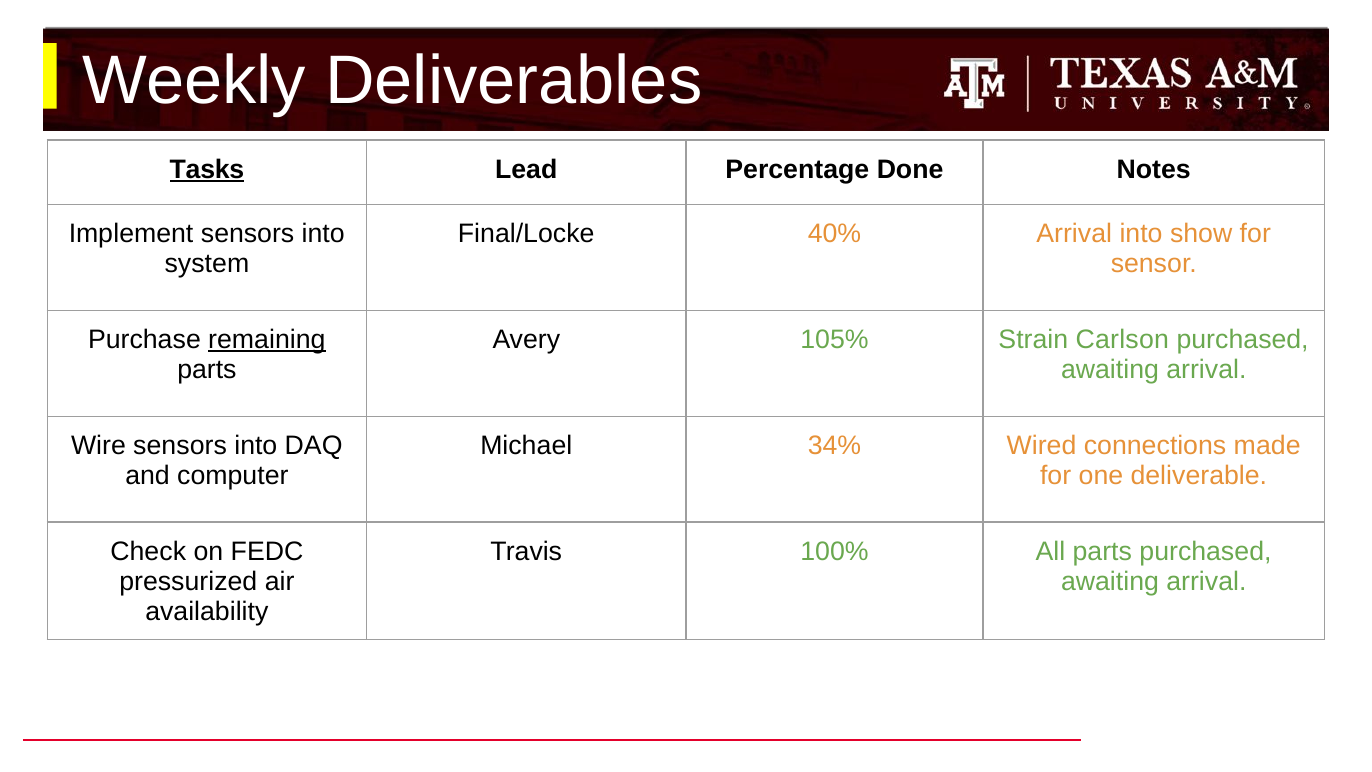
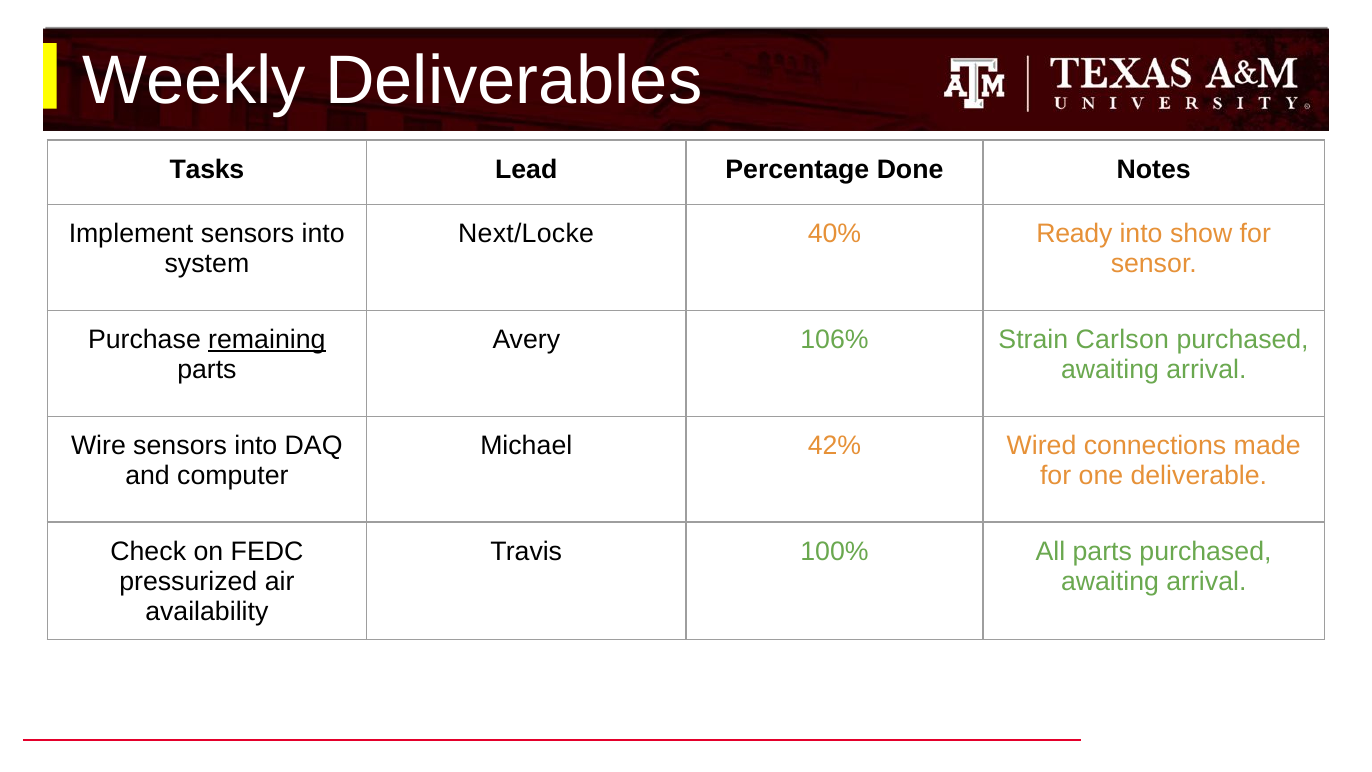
Tasks underline: present -> none (207, 169)
Final/Locke: Final/Locke -> Next/Locke (526, 233)
40% Arrival: Arrival -> Ready (1074, 233)
105%: 105% -> 106% (834, 339)
34%: 34% -> 42% (835, 445)
